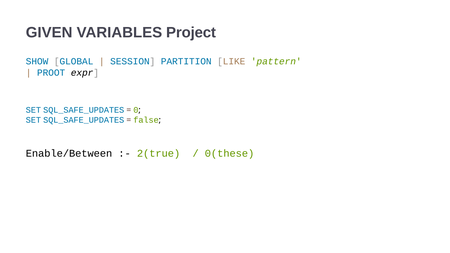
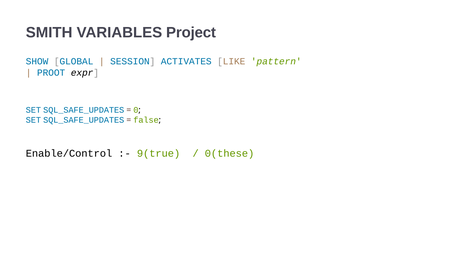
GIVEN: GIVEN -> SMITH (49, 33)
PARTITION: PARTITION -> ACTIVATES (186, 61)
Enable/Between: Enable/Between -> Enable/Control (69, 154)
2(true: 2(true -> 9(true (159, 154)
